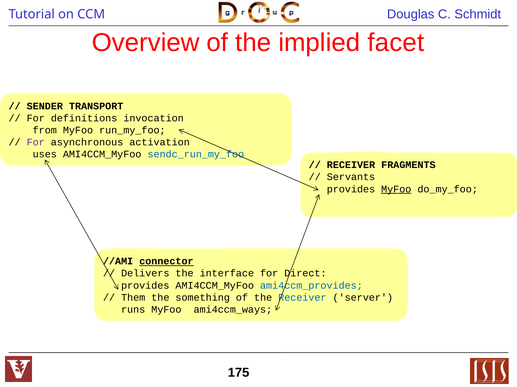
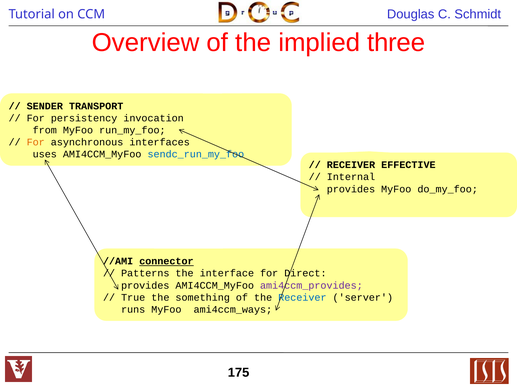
facet: facet -> three (396, 43)
definitions: definitions -> persistency (84, 118)
For colour: purple -> orange (36, 143)
activation: activation -> interfaces (160, 143)
FRAGMENTS: FRAGMENTS -> EFFECTIVE (408, 165)
Servants: Servants -> Internal (351, 177)
MyFoo underline: present -> none (396, 189)
Delivers: Delivers -> Patterns (145, 274)
ami4ccm_provides colour: blue -> purple (311, 286)
Them: Them -> True (133, 298)
